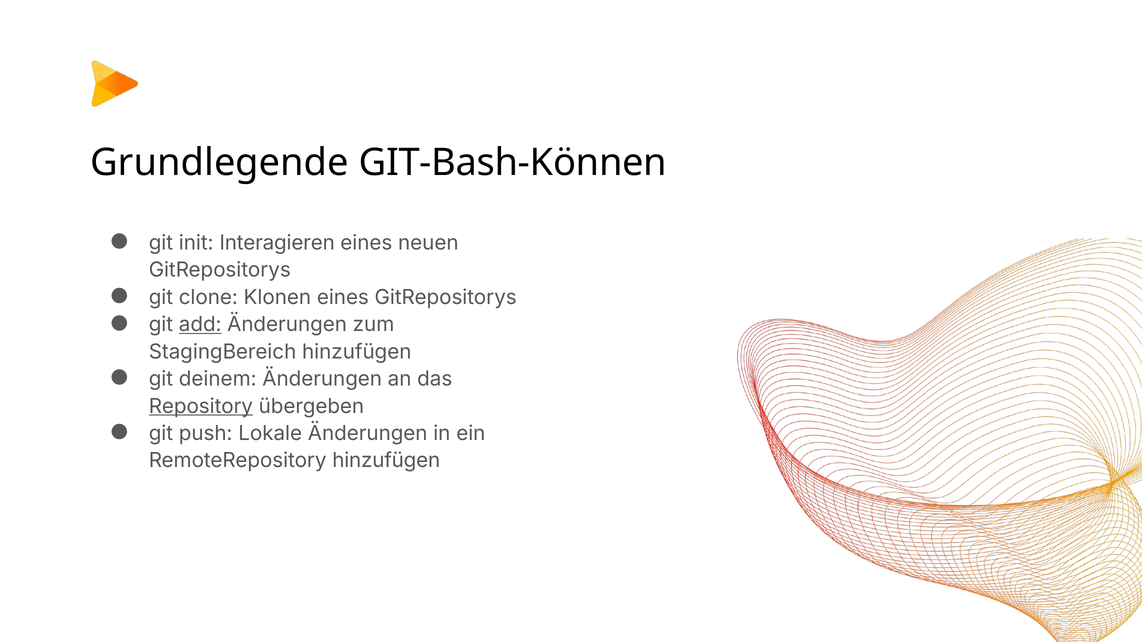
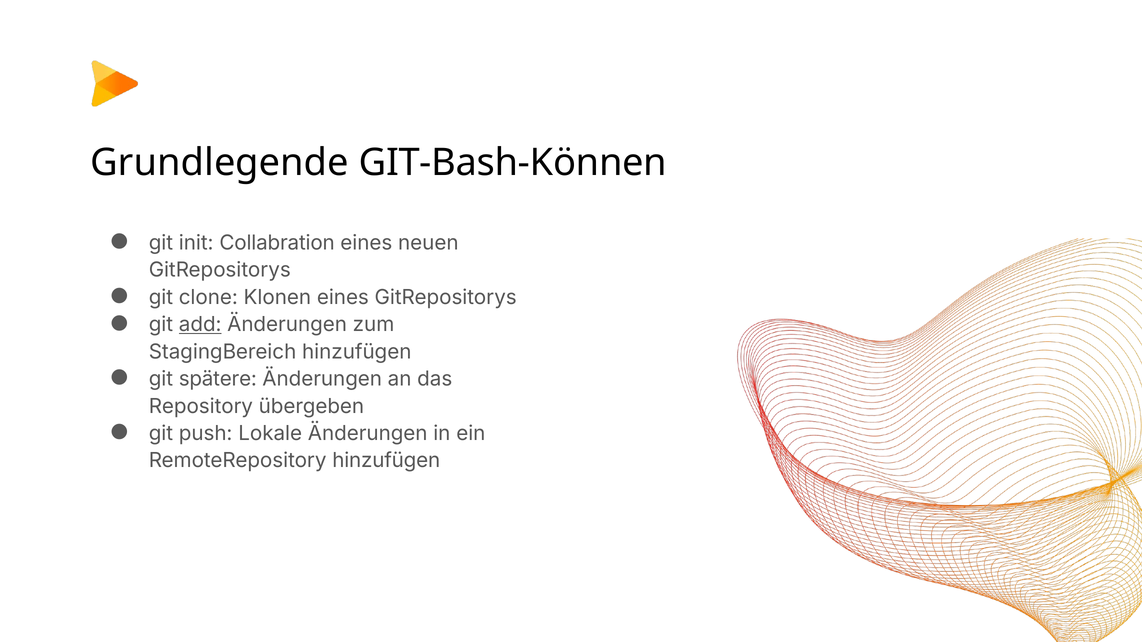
Interagieren: Interagieren -> Collabration (277, 243)
deinem: deinem -> spätere (218, 379)
Repository underline: present -> none (201, 406)
